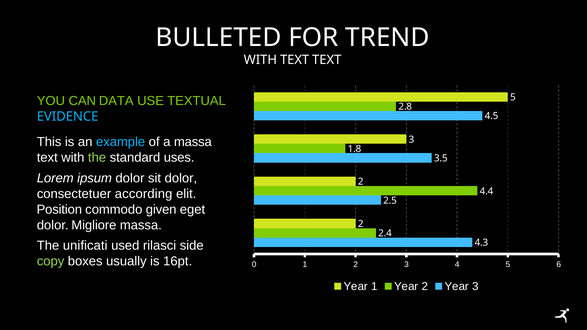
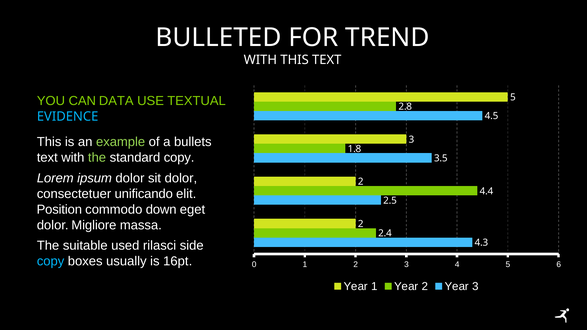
WITH TEXT: TEXT -> THIS (295, 60)
example colour: light blue -> light green (121, 142)
a massa: massa -> bullets (193, 142)
standard uses: uses -> copy (179, 158)
according: according -> unificando (144, 194)
given: given -> down (161, 210)
unificati: unificati -> suitable (85, 246)
copy colour: light green -> light blue (51, 261)
